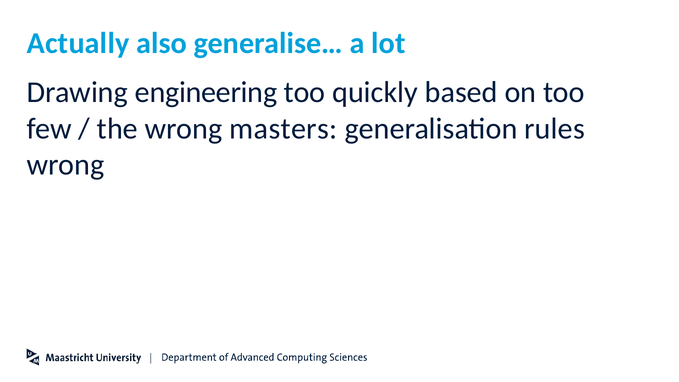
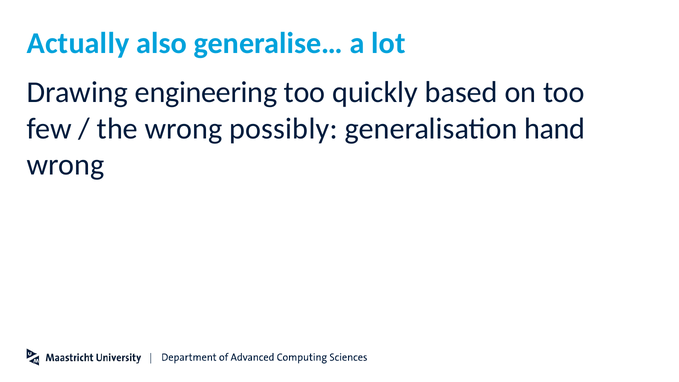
masters: masters -> possibly (283, 129)
rules: rules -> hand (555, 129)
